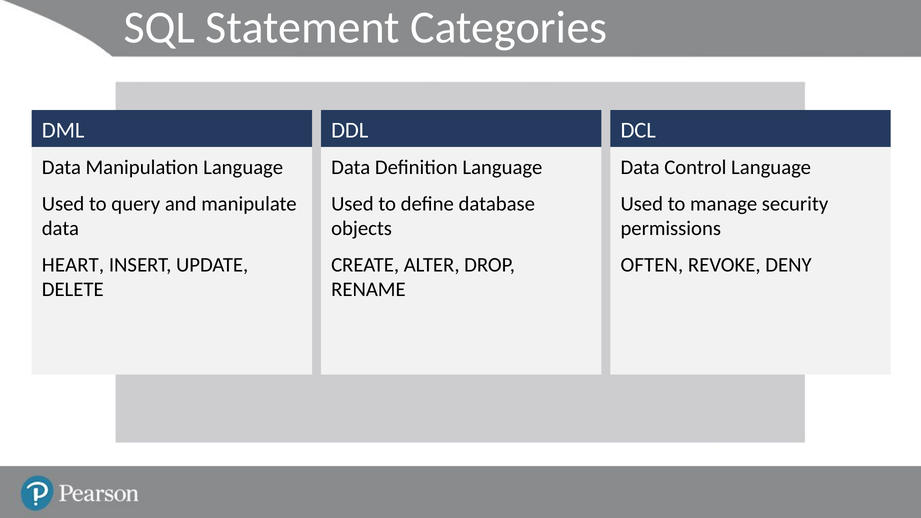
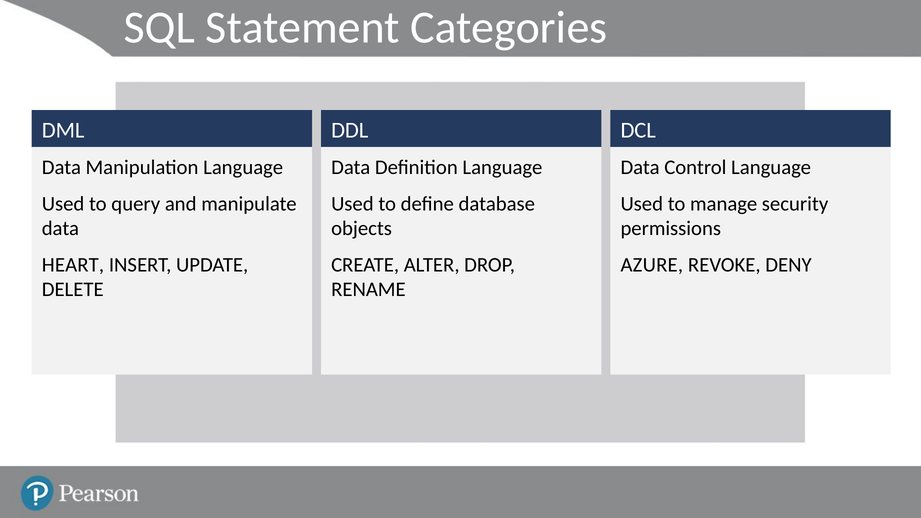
OFTEN: OFTEN -> AZURE (652, 265)
